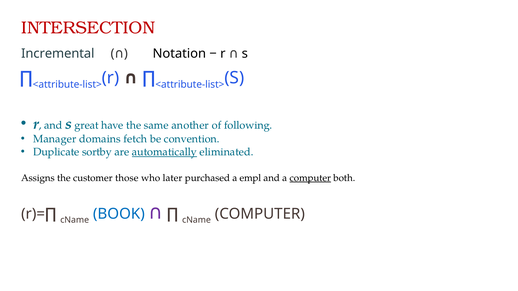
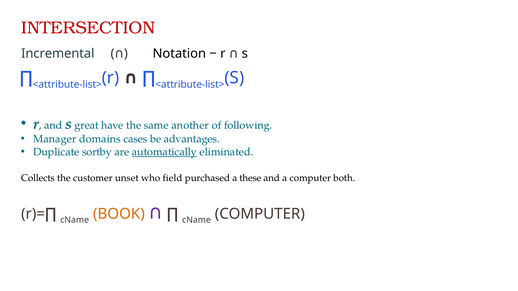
fetch: fetch -> cases (135, 139)
convention: convention -> advantages (192, 139)
Assigns: Assigns -> Collects (38, 178)
those: those -> unset (127, 178)
later: later -> field (172, 178)
empl: empl -> these (250, 178)
computer underline: present -> none (310, 178)
BOOK colour: blue -> orange (119, 214)
